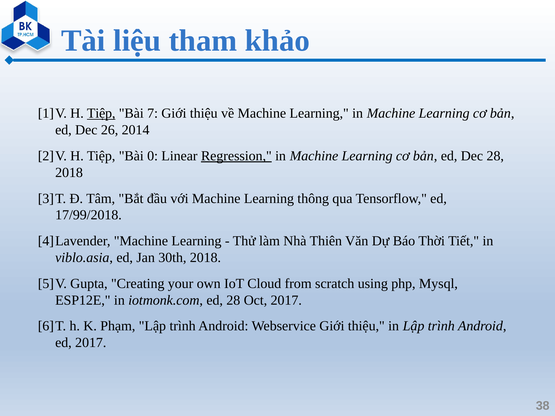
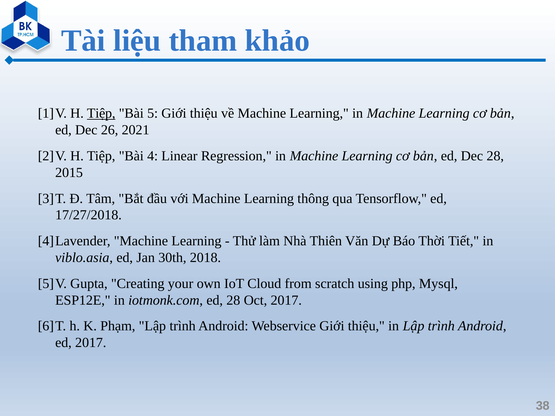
7: 7 -> 5 (153, 113)
2014: 2014 -> 2021 (136, 130)
0: 0 -> 4 (153, 156)
Regression underline: present -> none (236, 156)
2018: 2018 -> 2015 (69, 173)
17/99/2018: 17/99/2018 -> 17/27/2018 (88, 215)
